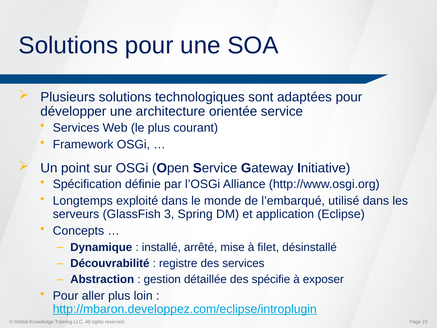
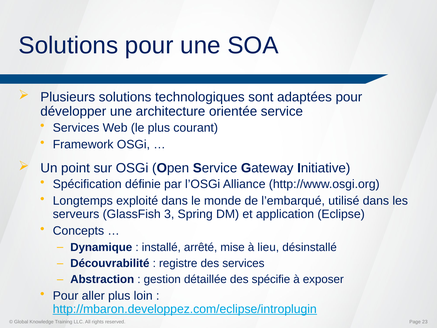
filet: filet -> lieu (268, 247)
